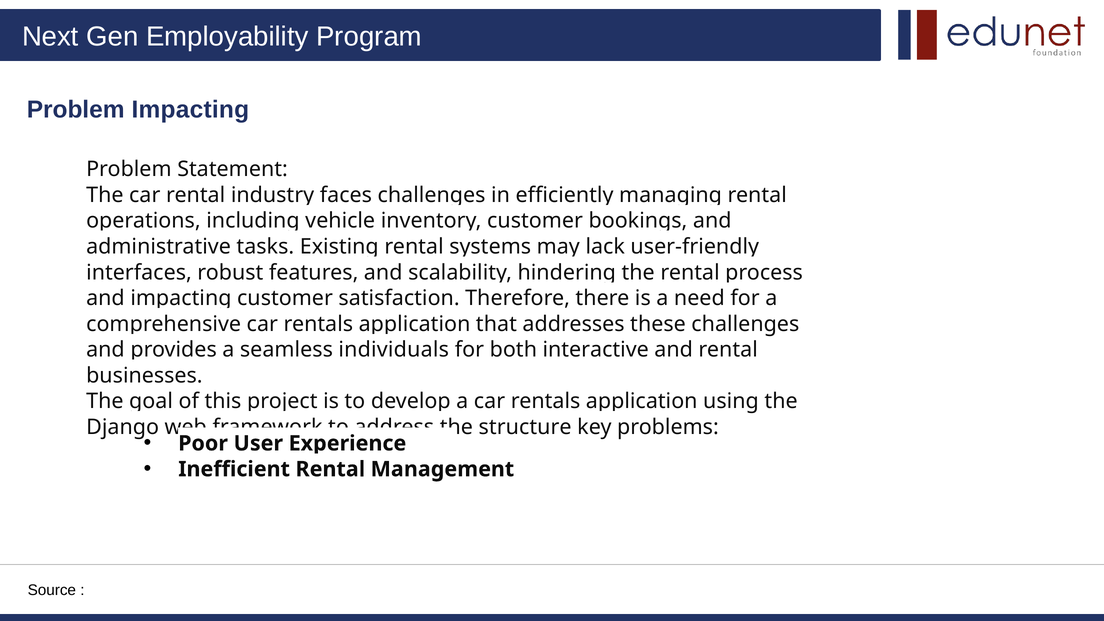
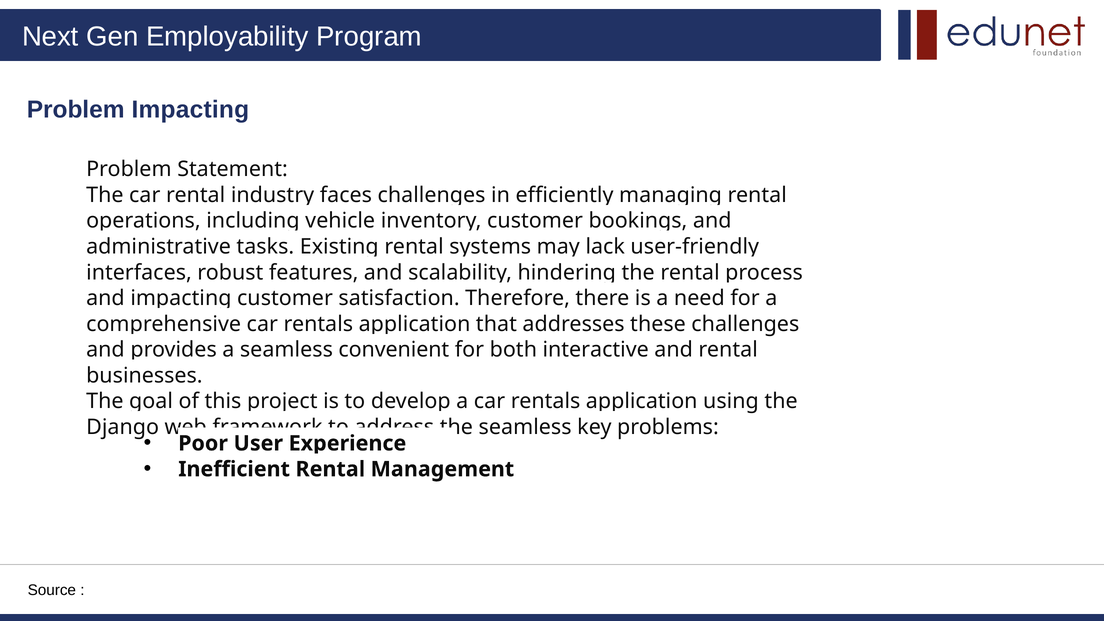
individuals: individuals -> convenient (394, 350)
structure: structure -> seamless (525, 427)
